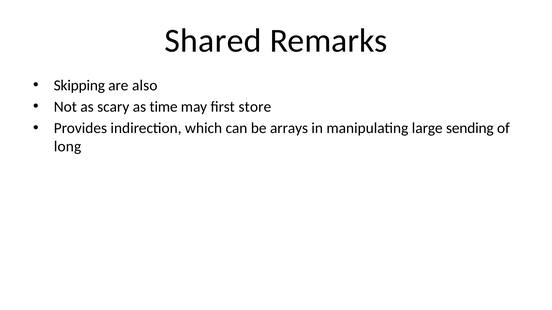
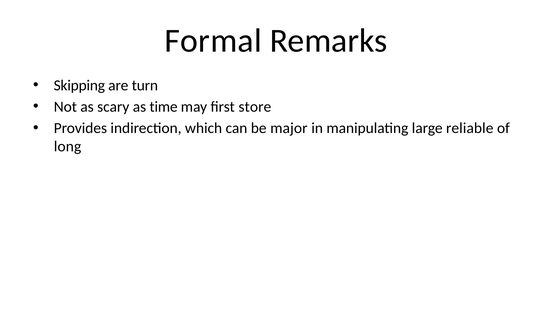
Shared: Shared -> Formal (213, 41)
also: also -> turn (145, 85)
arrays: arrays -> major (289, 128)
sending: sending -> reliable (470, 128)
